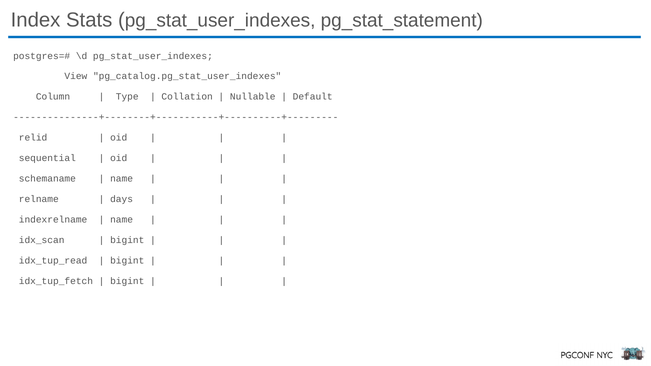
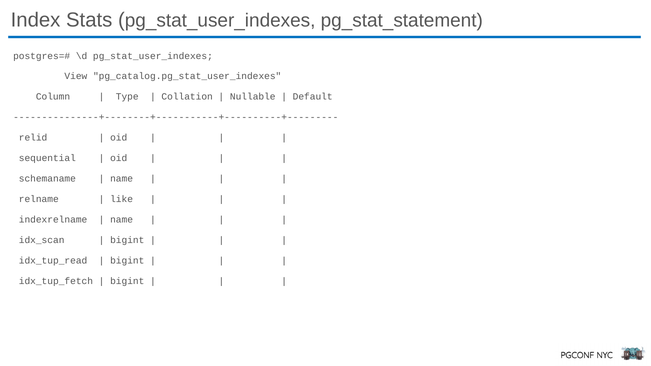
days: days -> like (122, 199)
